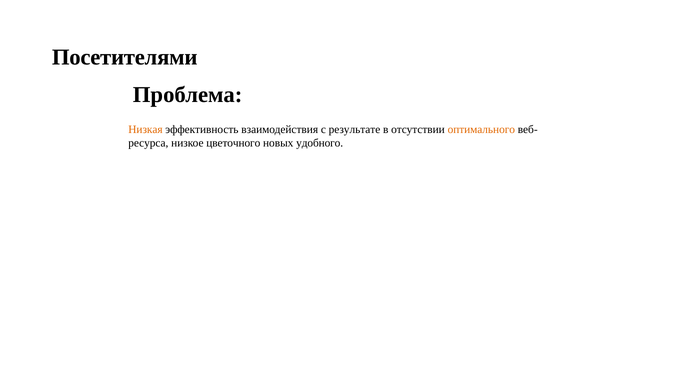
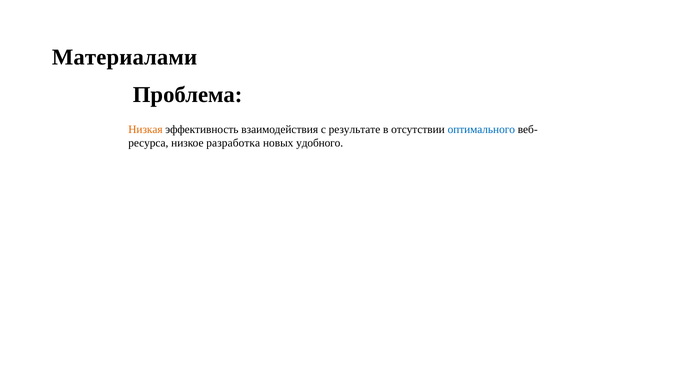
Посетителями: Посетителями -> Материалами (125, 57)
оптимального colour: orange -> blue (481, 130)
цветочного: цветочного -> разработка (233, 143)
